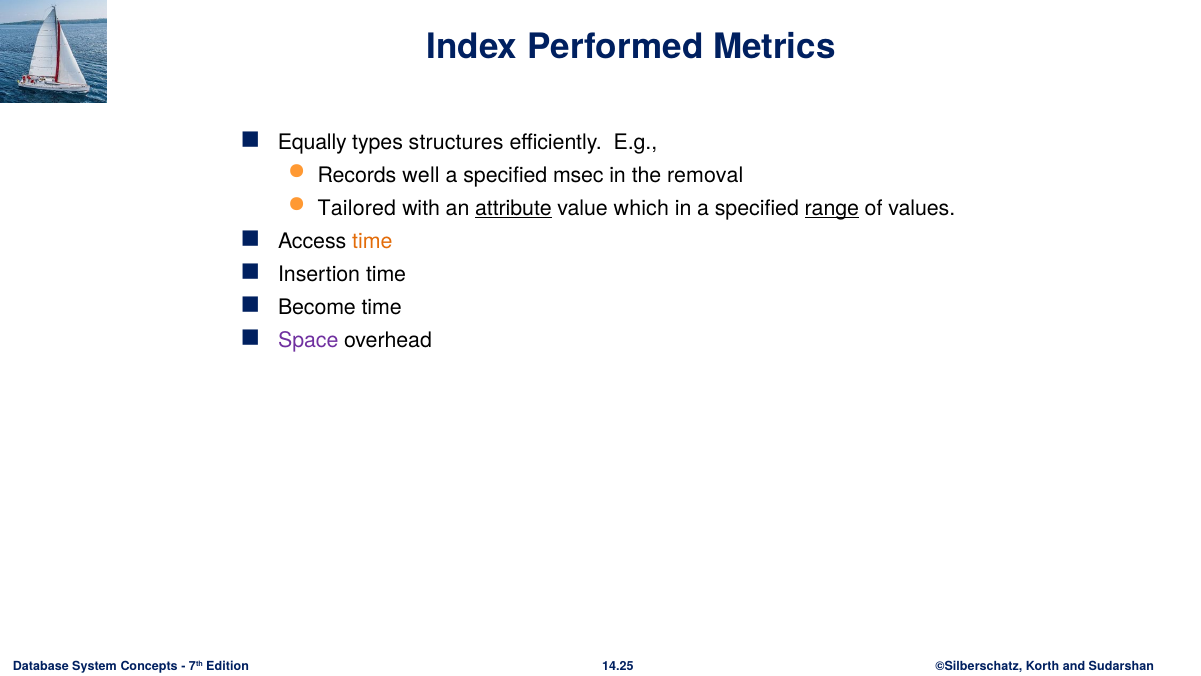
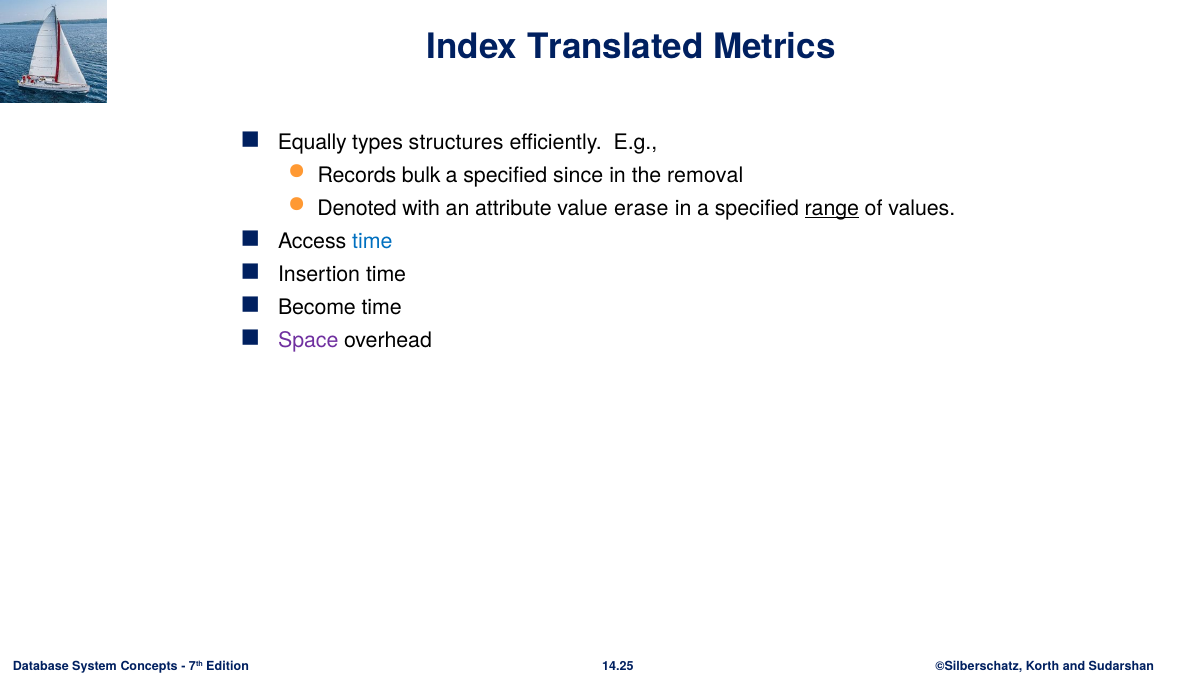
Performed: Performed -> Translated (615, 47)
well: well -> bulk (421, 175)
msec: msec -> since (578, 175)
Tailored: Tailored -> Denoted (357, 208)
attribute underline: present -> none (513, 208)
which: which -> erase (641, 208)
time colour: orange -> blue (372, 241)
